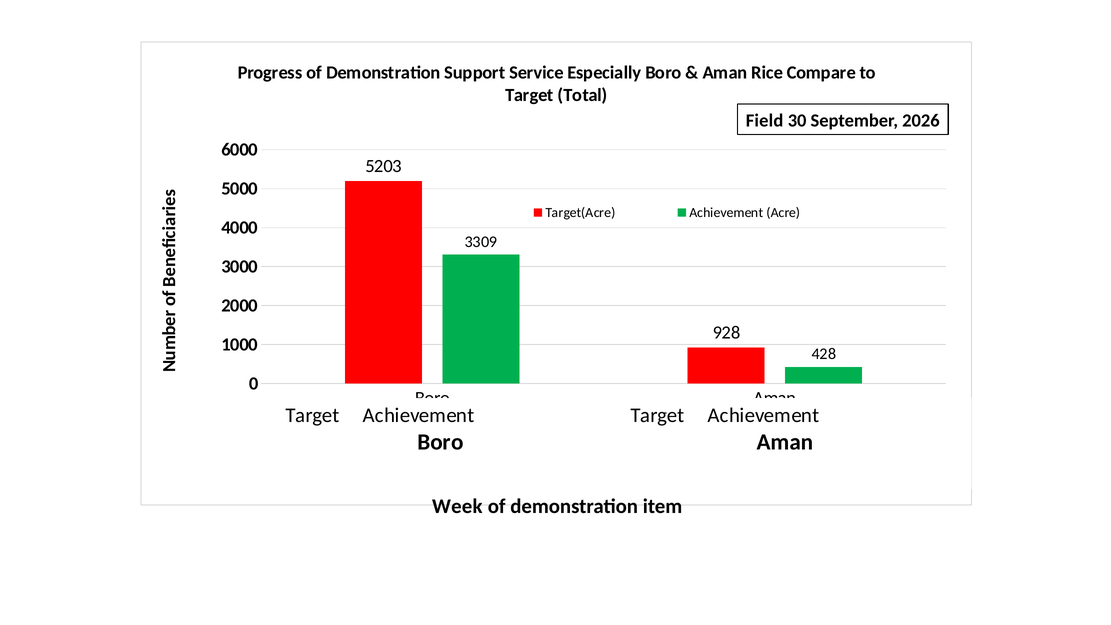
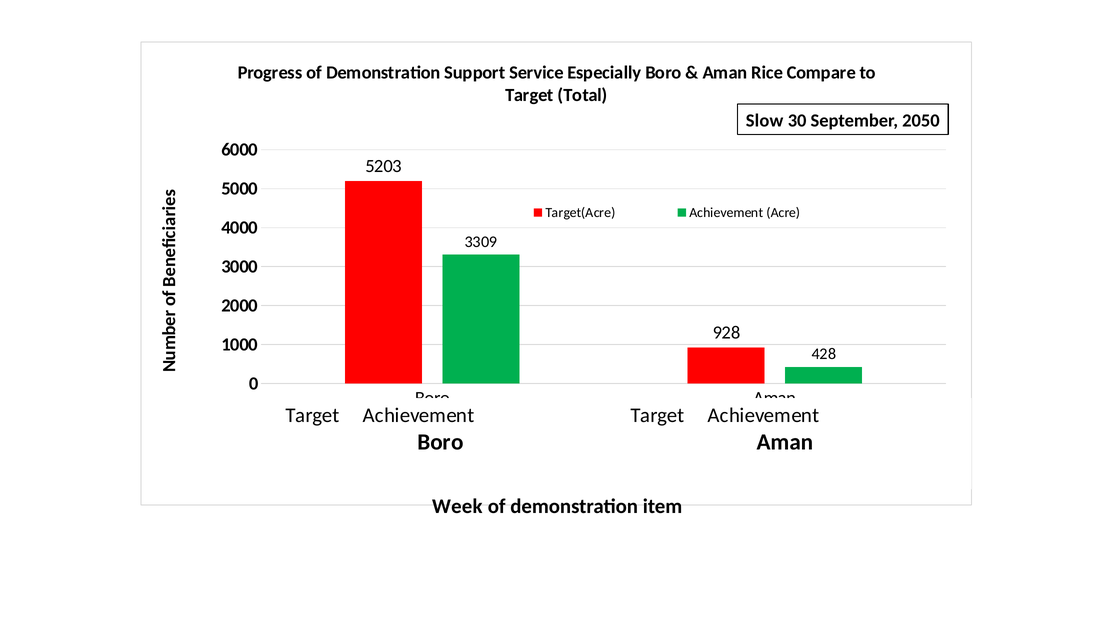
Field: Field -> Slow (765, 121)
2026: 2026 -> 2050 (921, 121)
